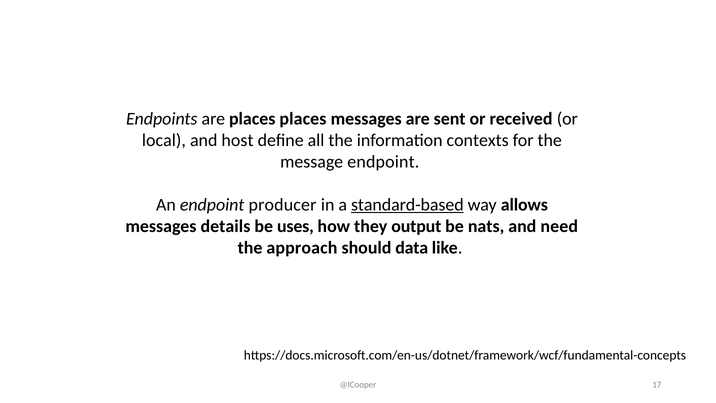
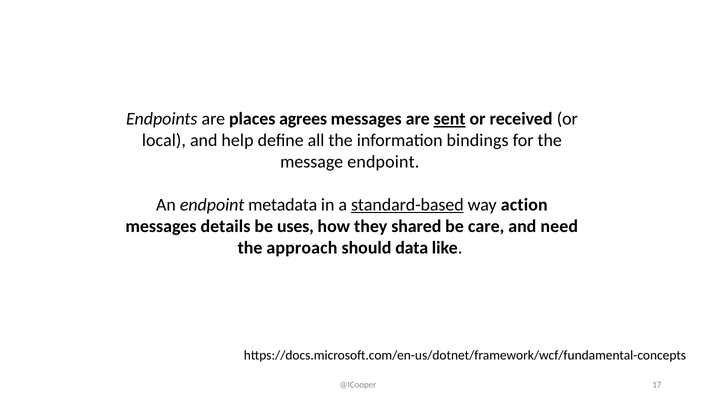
places places: places -> agrees (303, 119)
sent underline: none -> present (450, 119)
host: host -> help (237, 140)
contexts: contexts -> bindings (478, 140)
producer: producer -> metadata (283, 205)
allows: allows -> action (524, 205)
output: output -> shared (416, 226)
nats: nats -> care (486, 226)
